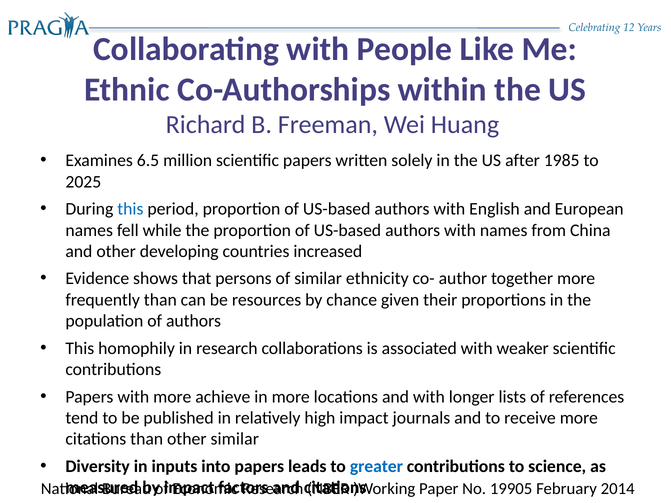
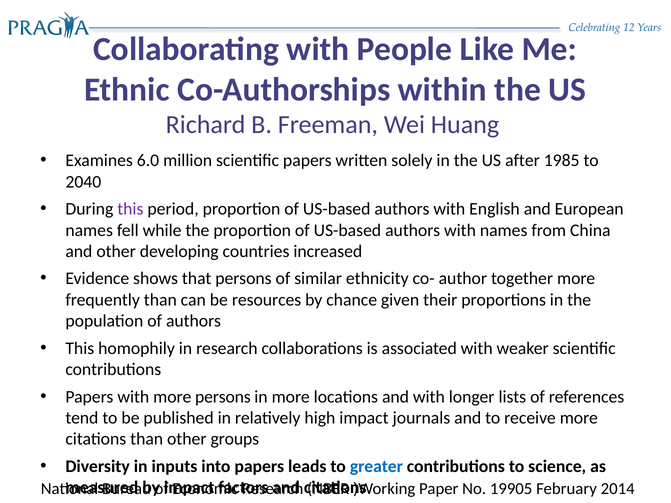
6.5: 6.5 -> 6.0 (148, 161)
2025: 2025 -> 2040 (83, 182)
this colour: blue -> purple (130, 209)
more achieve: achieve -> persons (223, 397)
other similar: similar -> groups (235, 439)
